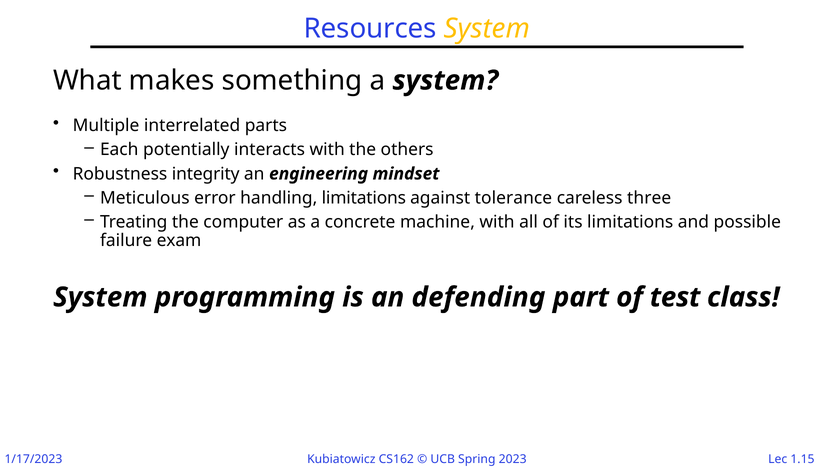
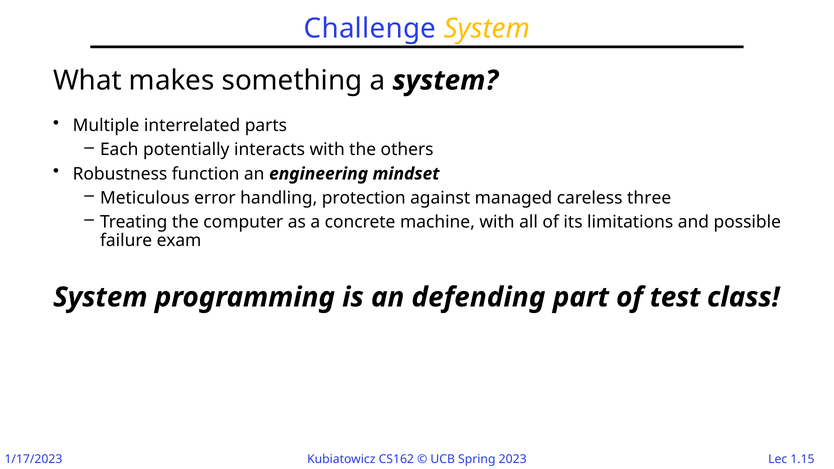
Resources: Resources -> Challenge (370, 28)
integrity: integrity -> function (206, 174)
handling limitations: limitations -> protection (364, 198)
tolerance: tolerance -> managed (513, 198)
